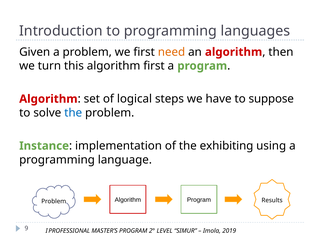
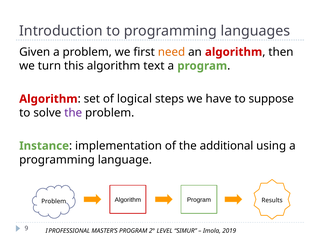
algorithm first: first -> text (154, 66)
the colour: blue -> purple (73, 113)
exhibiting: exhibiting -> additional (227, 146)
